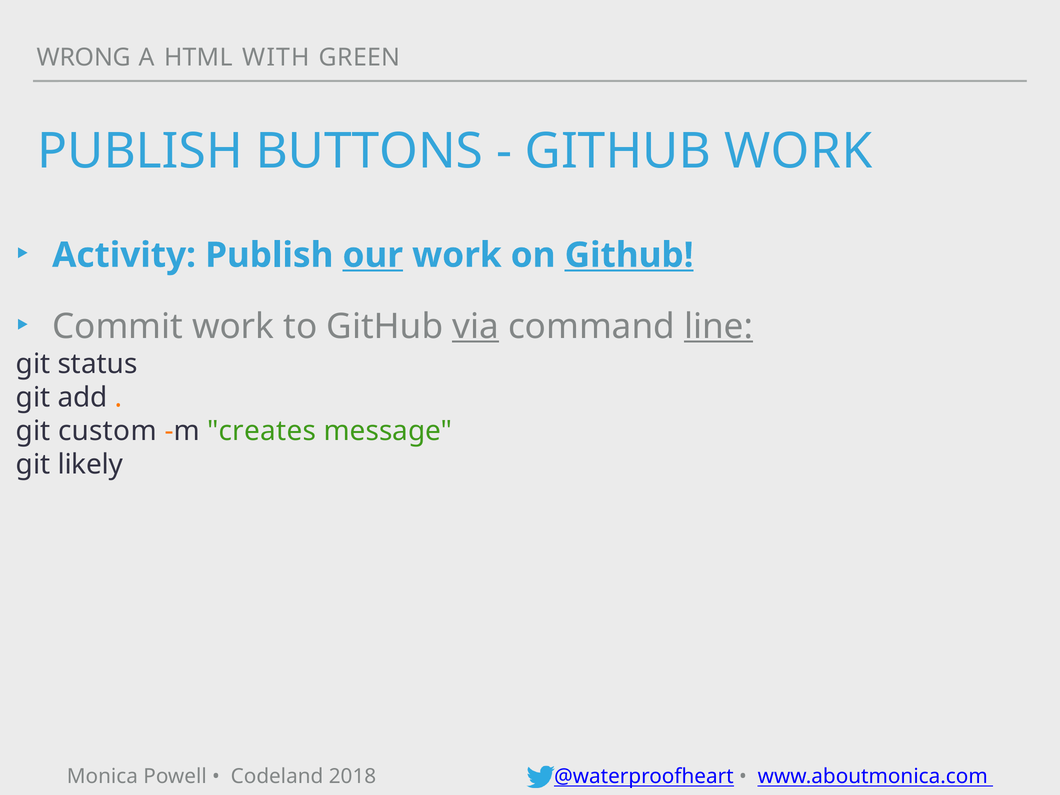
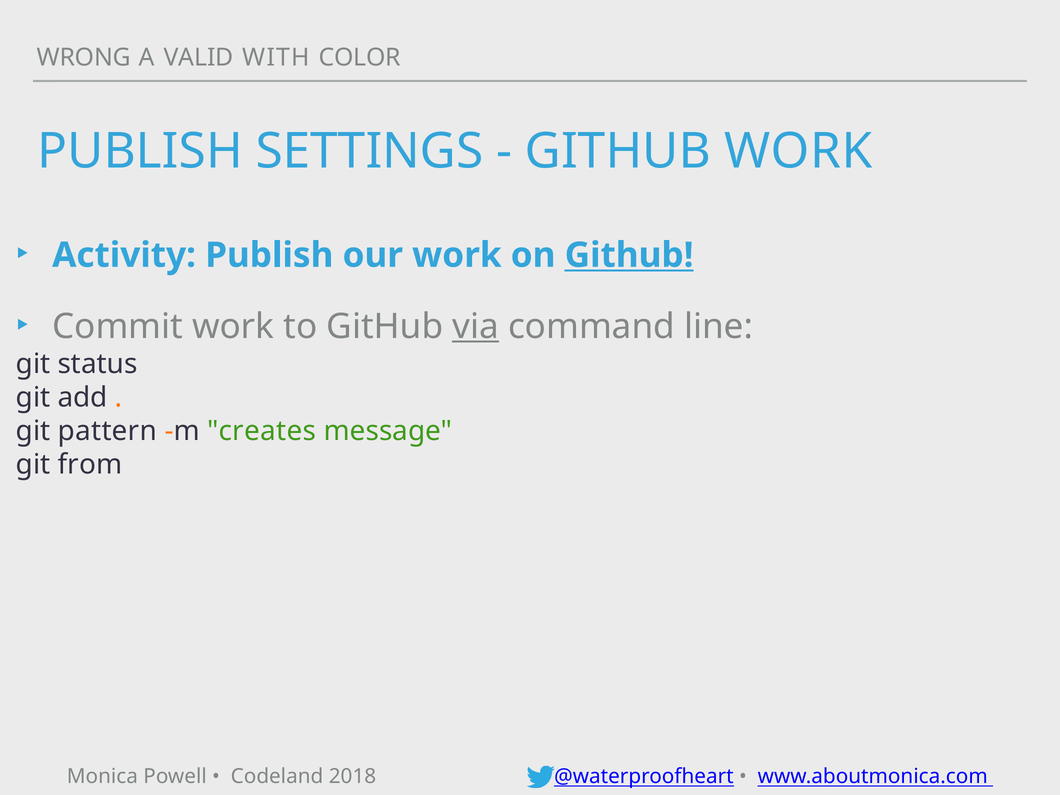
HTML: HTML -> VALID (199, 57)
GREEN: GREEN -> COLOR (360, 57)
BUTTONS: BUTTONS -> SETTINGS (370, 151)
our underline: present -> none (373, 255)
line underline: present -> none (719, 326)
custom: custom -> pattern (107, 431)
likely: likely -> from (90, 465)
